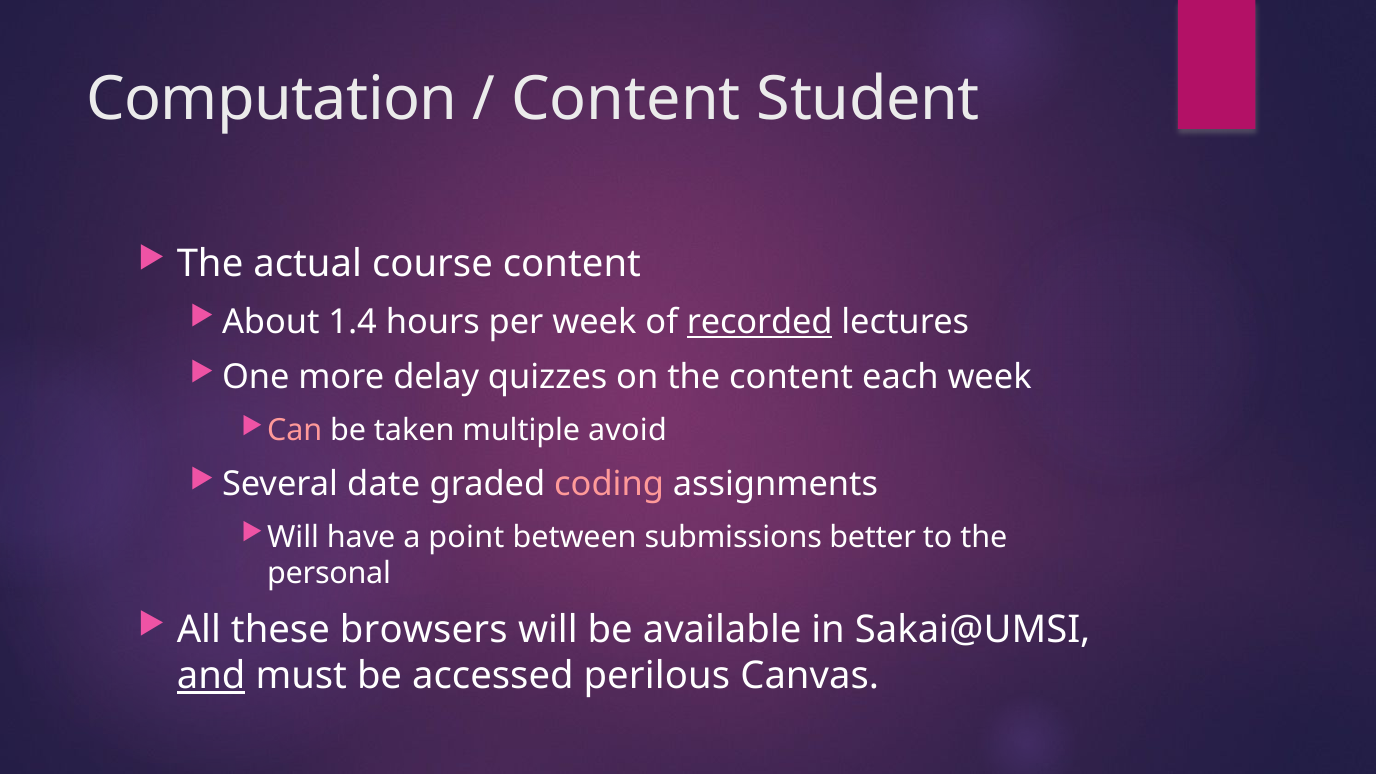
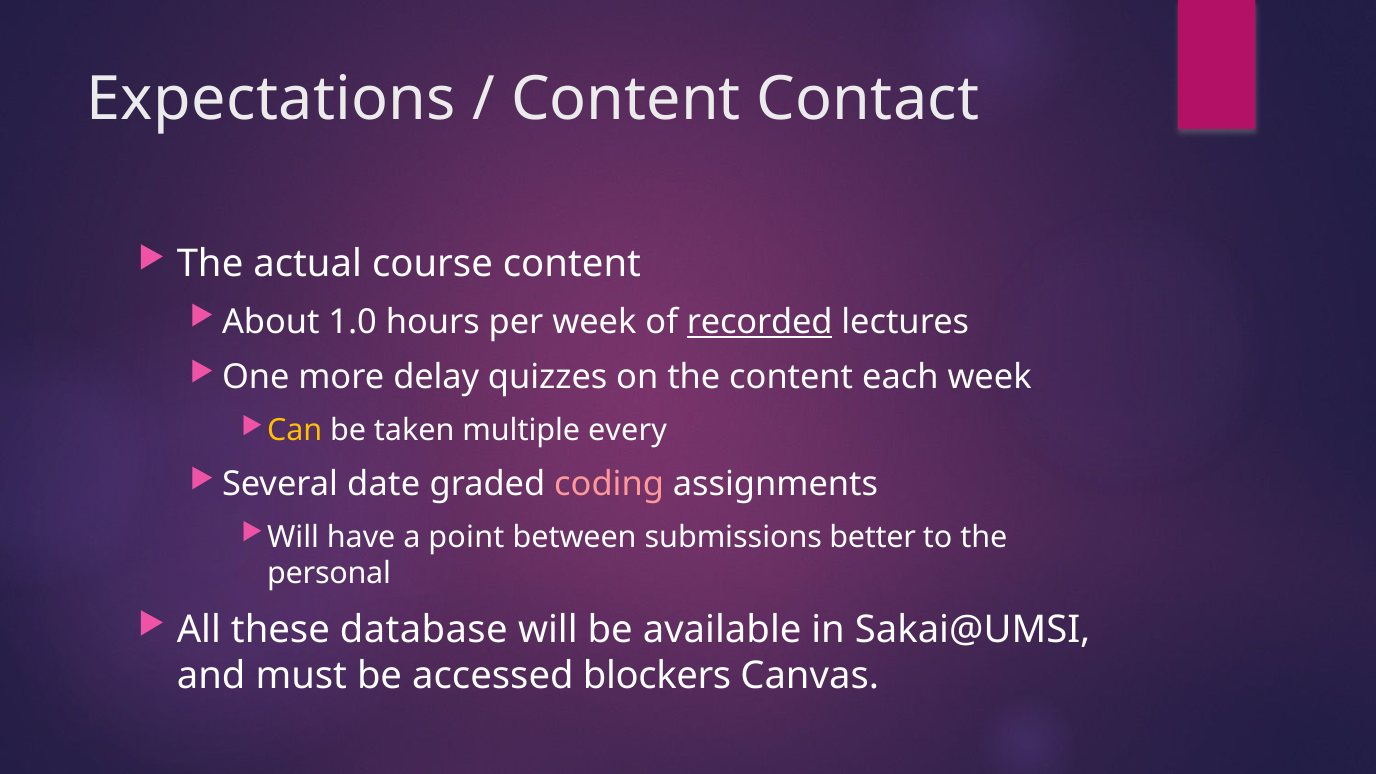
Computation: Computation -> Expectations (271, 99)
Student: Student -> Contact (868, 99)
1.4: 1.4 -> 1.0 (353, 322)
Can colour: pink -> yellow (295, 431)
avoid: avoid -> every (628, 431)
browsers: browsers -> database (424, 630)
and underline: present -> none (211, 676)
perilous: perilous -> blockers (657, 676)
